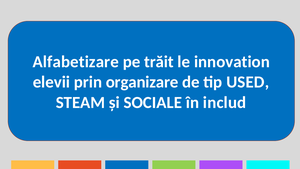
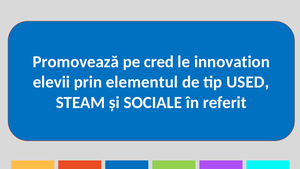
Alfabetizare: Alfabetizare -> Promovează (76, 62)
trăit: trăit -> cred (159, 62)
organizare: organizare -> elementul (142, 82)
includ: includ -> referit (225, 102)
